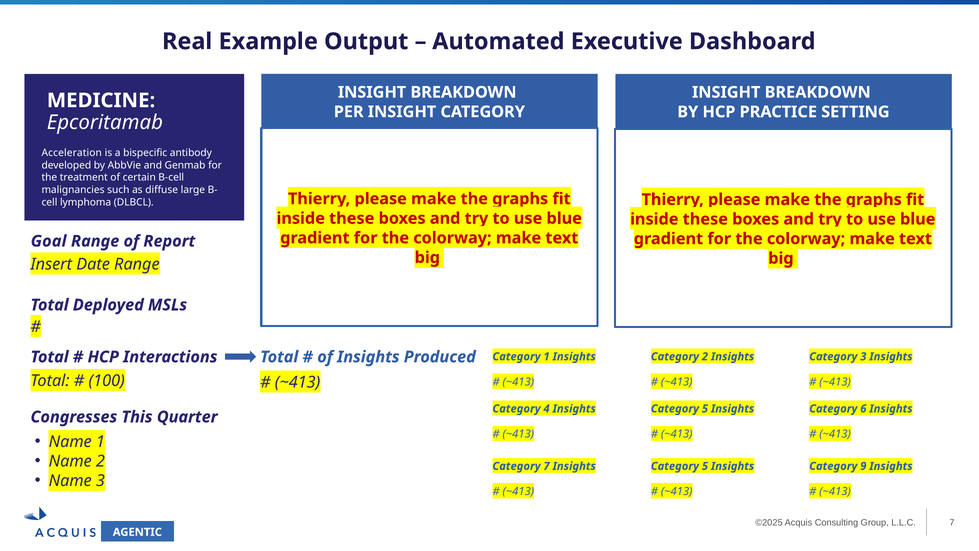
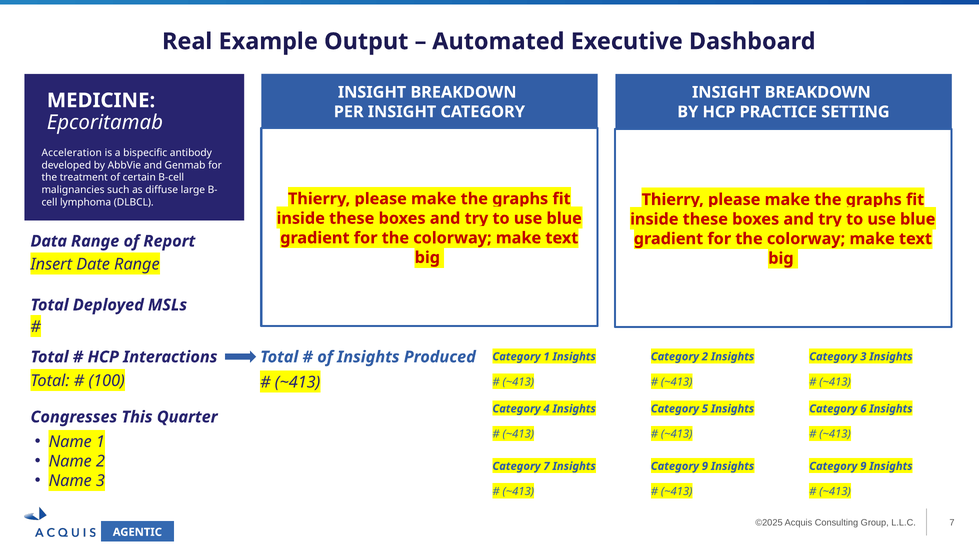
Goal: Goal -> Data (49, 241)
5: 5 -> 9 (705, 466)
